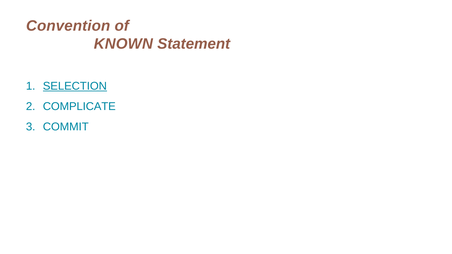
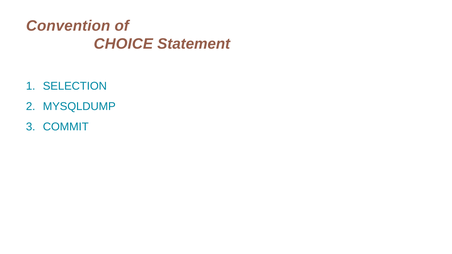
KNOWN: KNOWN -> CHOICE (123, 44)
SELECTION underline: present -> none (75, 86)
COMPLICATE: COMPLICATE -> MYSQLDUMP (79, 107)
